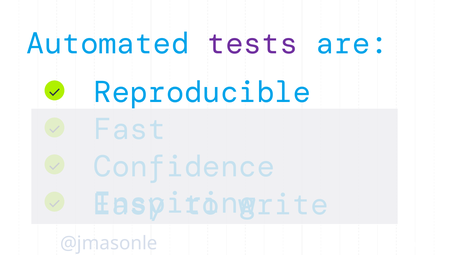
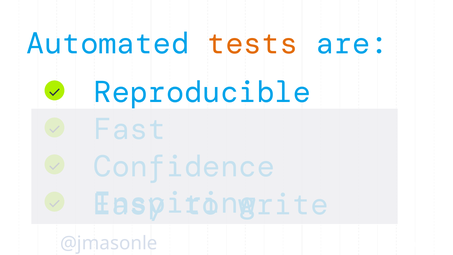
tests colour: purple -> orange (253, 43)
